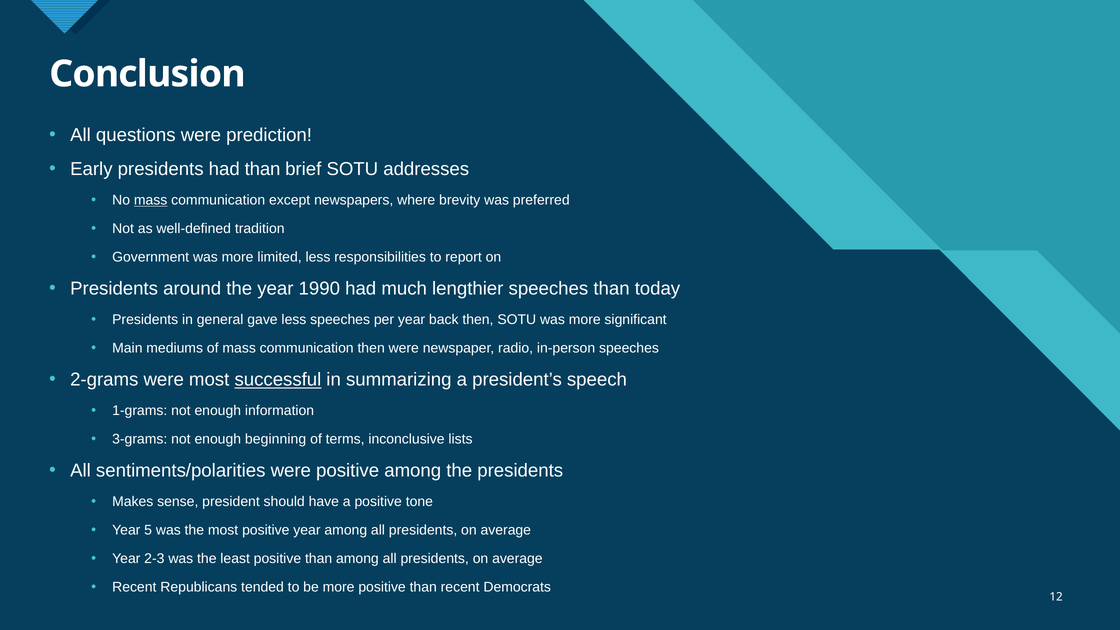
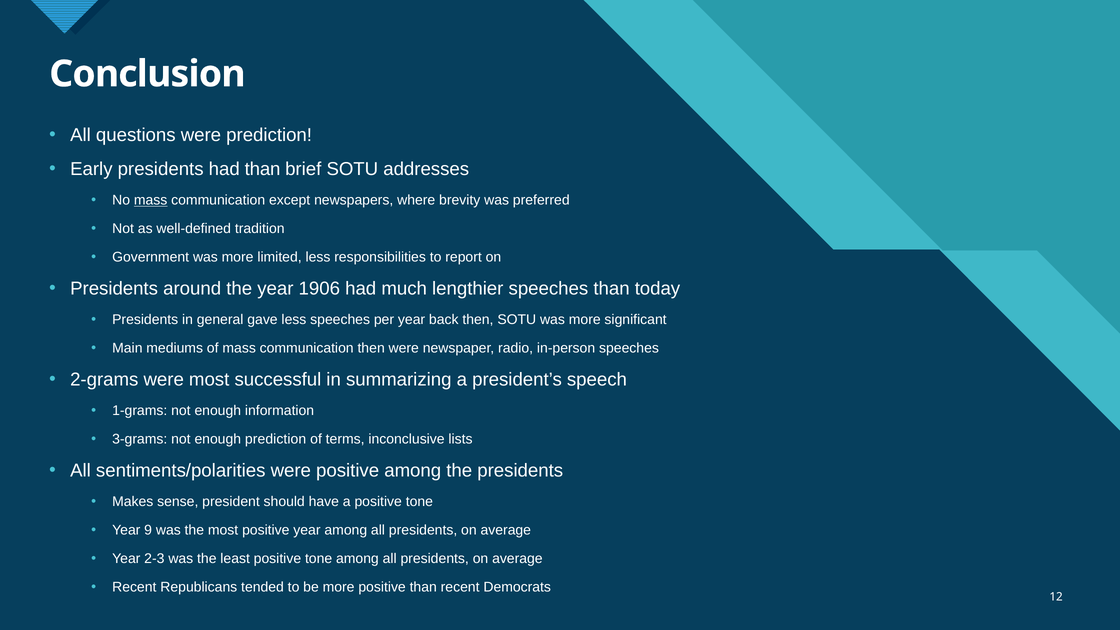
1990: 1990 -> 1906 (319, 289)
successful underline: present -> none (278, 380)
enough beginning: beginning -> prediction (276, 439)
5: 5 -> 9 (148, 530)
least positive than: than -> tone (319, 559)
